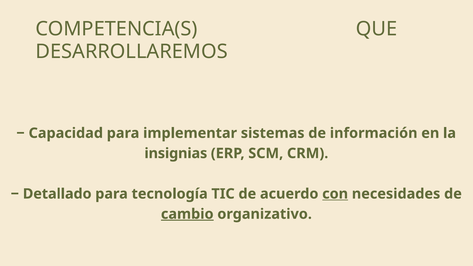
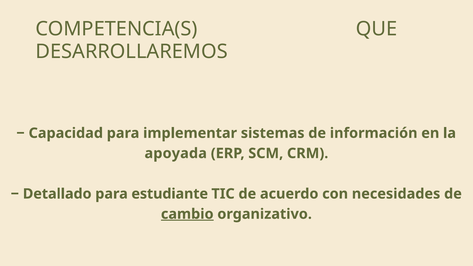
insignias: insignias -> apoyada (176, 153)
tecnología: tecnología -> estudiante (170, 194)
con underline: present -> none (335, 194)
